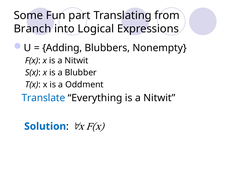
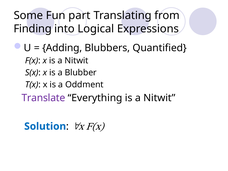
Branch: Branch -> Finding (33, 29)
Nonempty: Nonempty -> Quantified (160, 48)
Translate colour: blue -> purple (43, 98)
